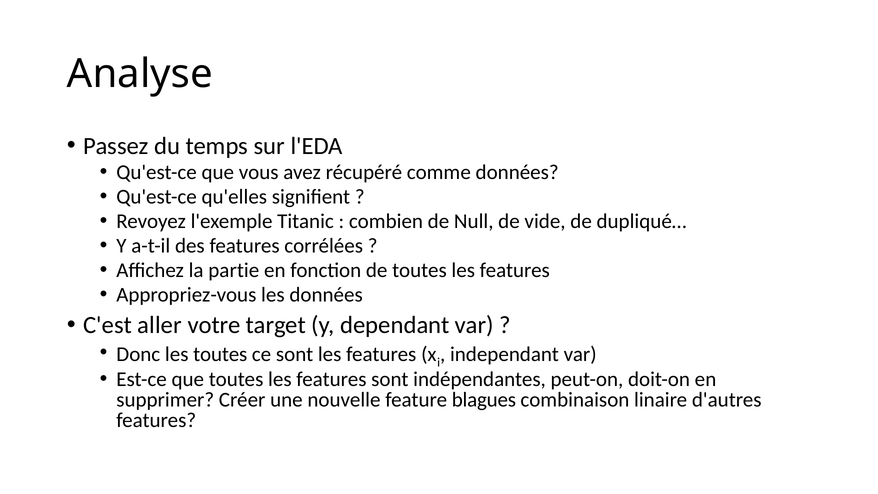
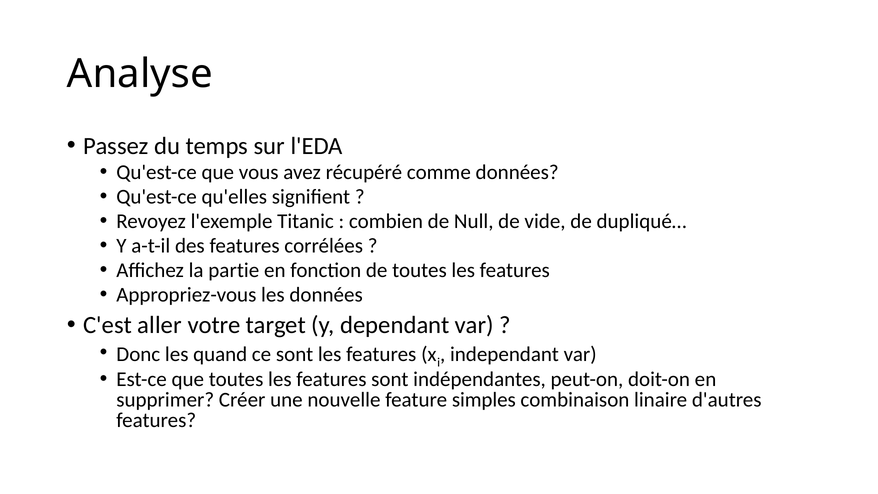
les toutes: toutes -> quand (220, 354)
blagues: blagues -> simples (484, 400)
